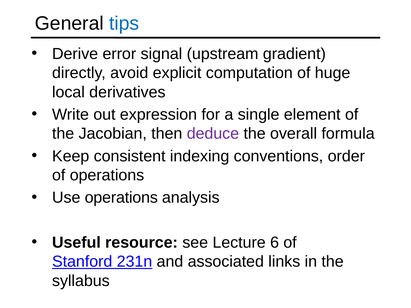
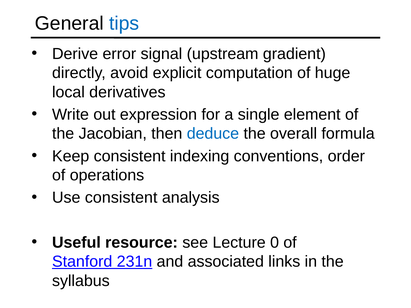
deduce colour: purple -> blue (213, 134)
Use operations: operations -> consistent (121, 198)
6: 6 -> 0 (275, 243)
